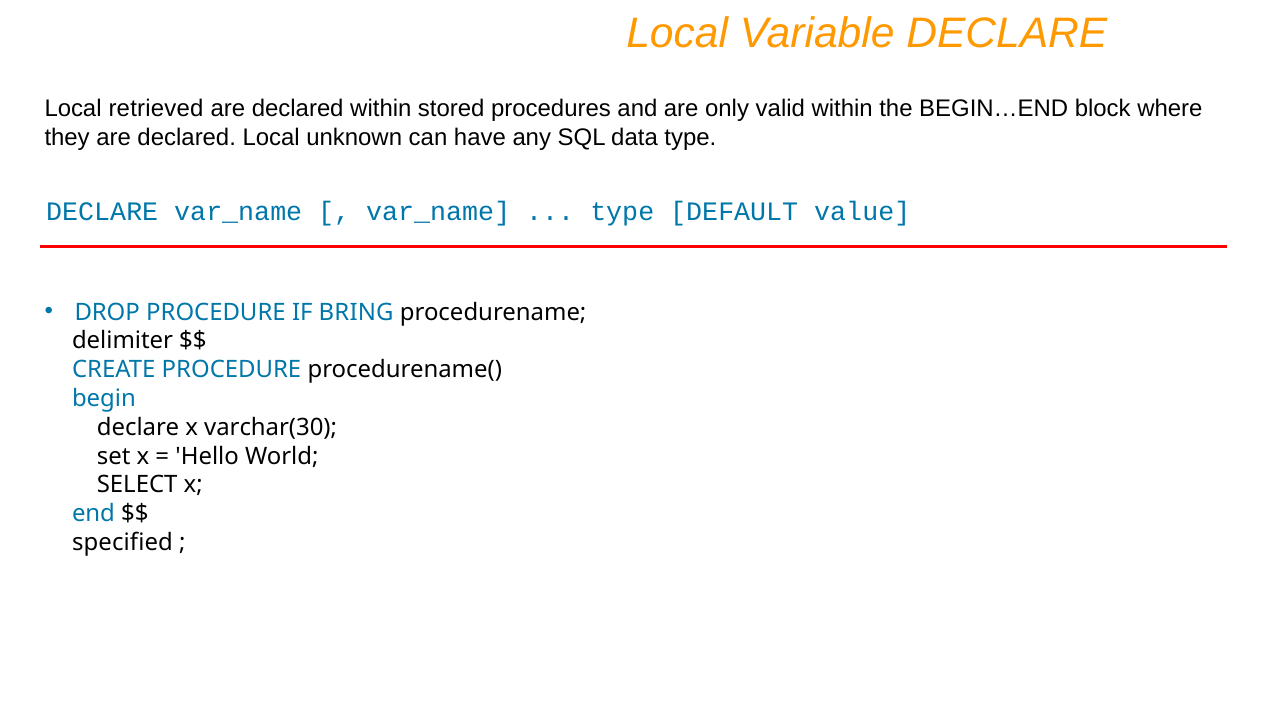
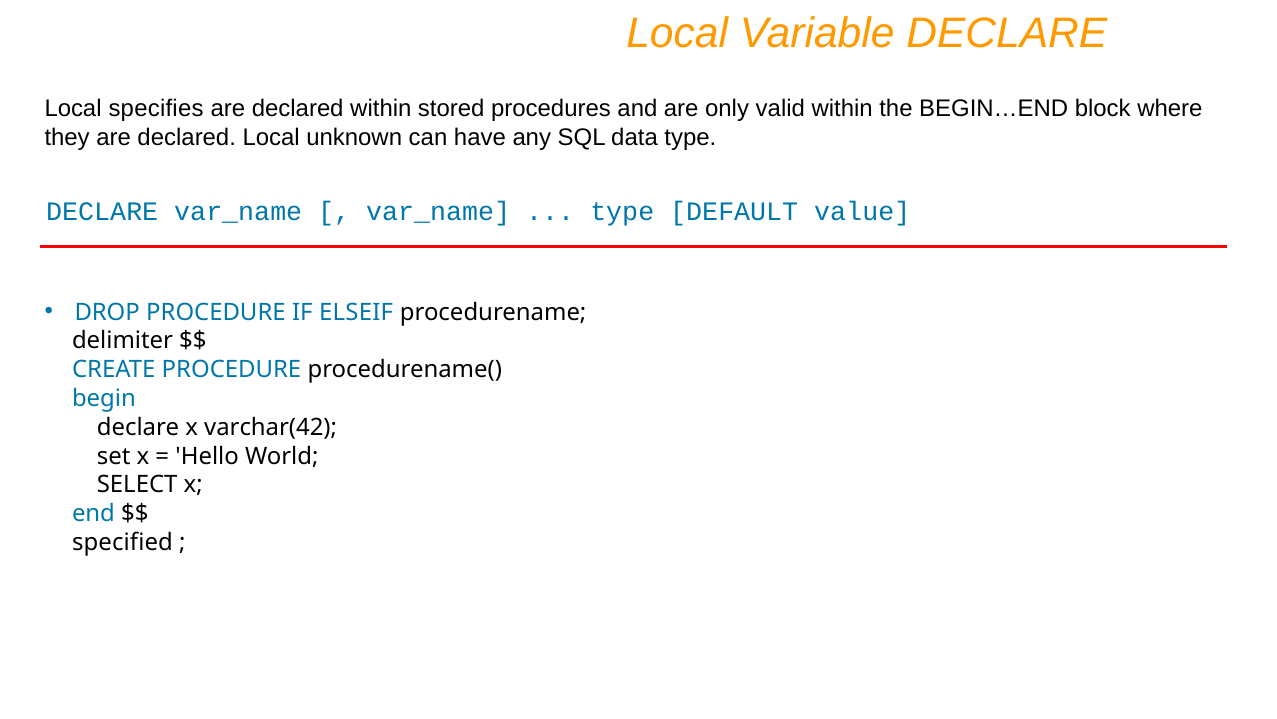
retrieved: retrieved -> specifies (156, 108)
BRING: BRING -> ELSEIF (356, 312)
varchar(30: varchar(30 -> varchar(42 (271, 427)
